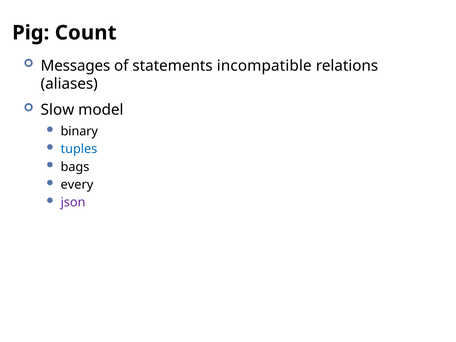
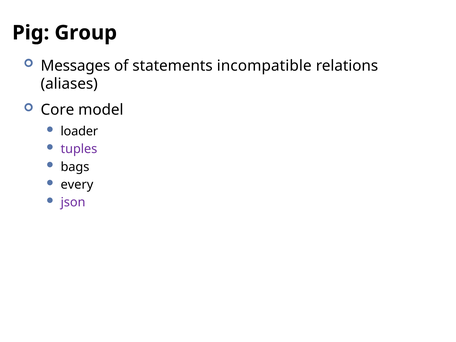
Count: Count -> Group (86, 33)
Slow: Slow -> Core (57, 110)
binary: binary -> loader (79, 131)
tuples colour: blue -> purple (79, 149)
